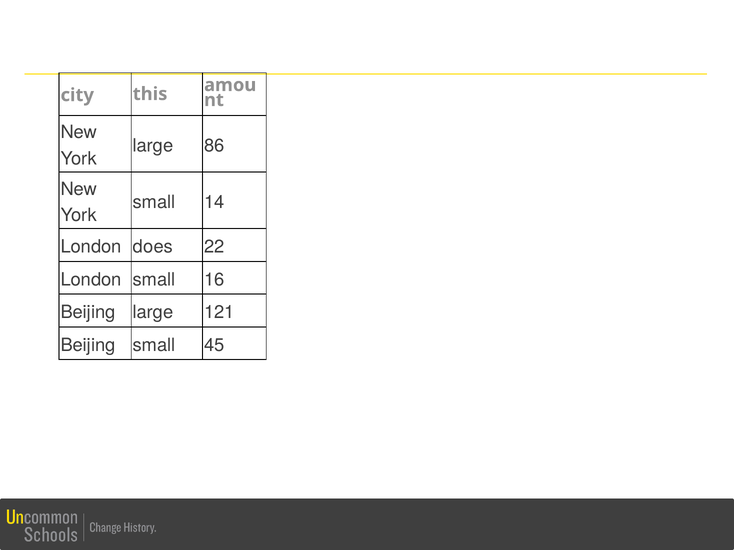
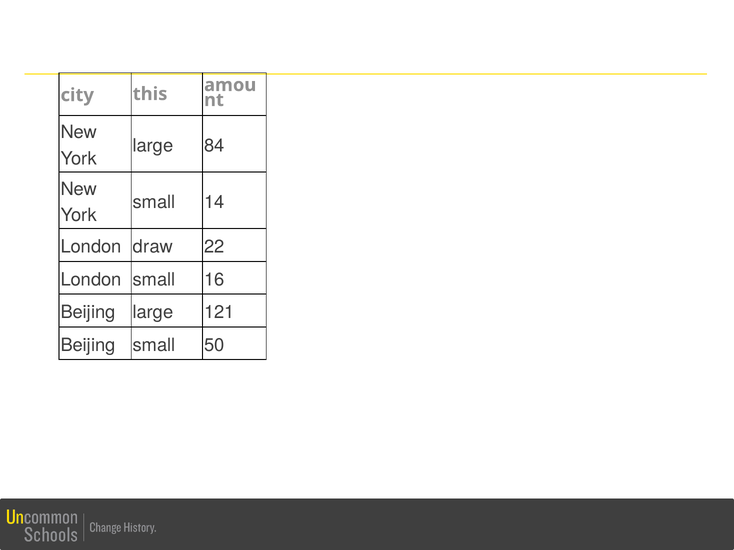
86: 86 -> 84 (214, 146)
does: does -> draw (153, 247)
45: 45 -> 50 (214, 345)
